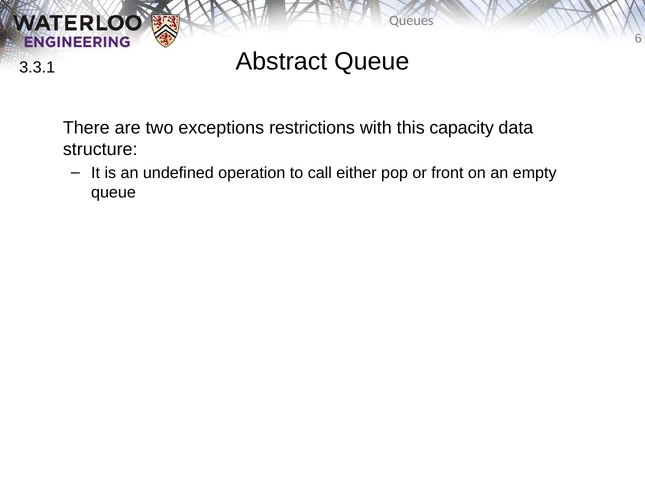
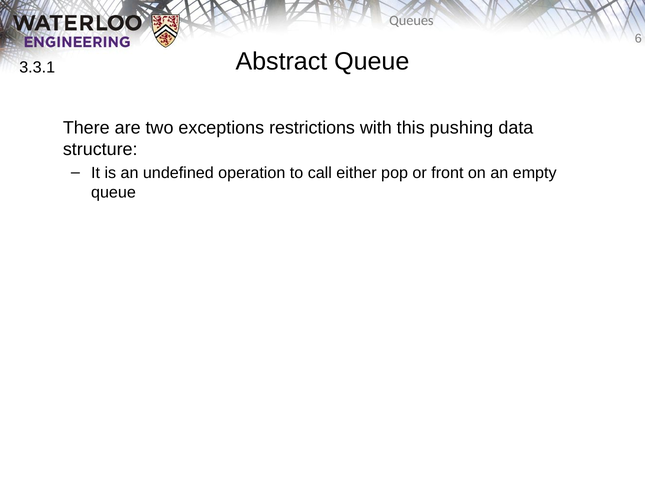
capacity: capacity -> pushing (461, 128)
